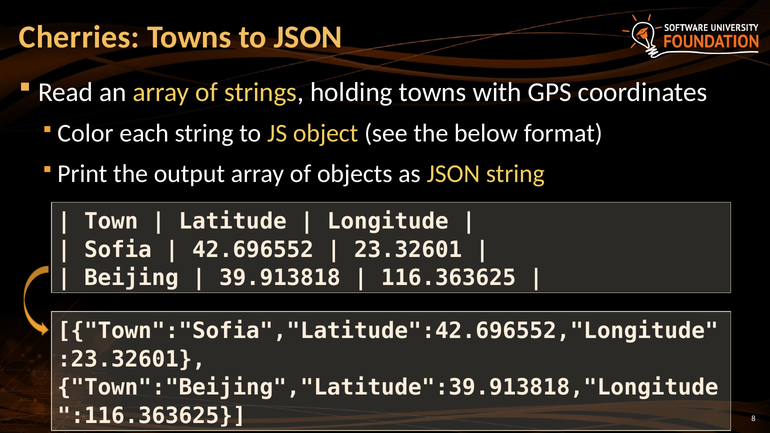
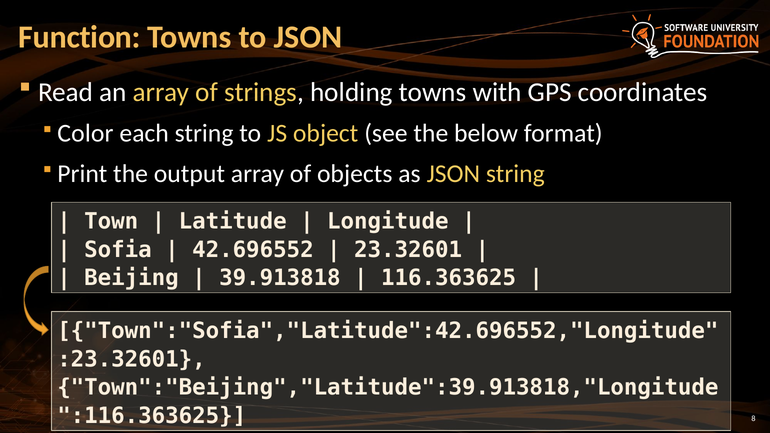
Cherries: Cherries -> Function (80, 37)
